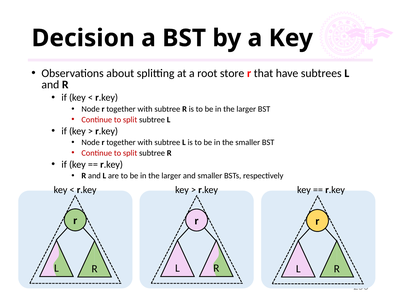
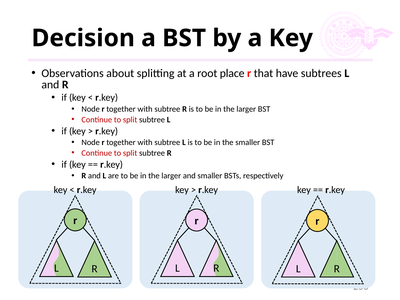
store: store -> place (232, 73)
